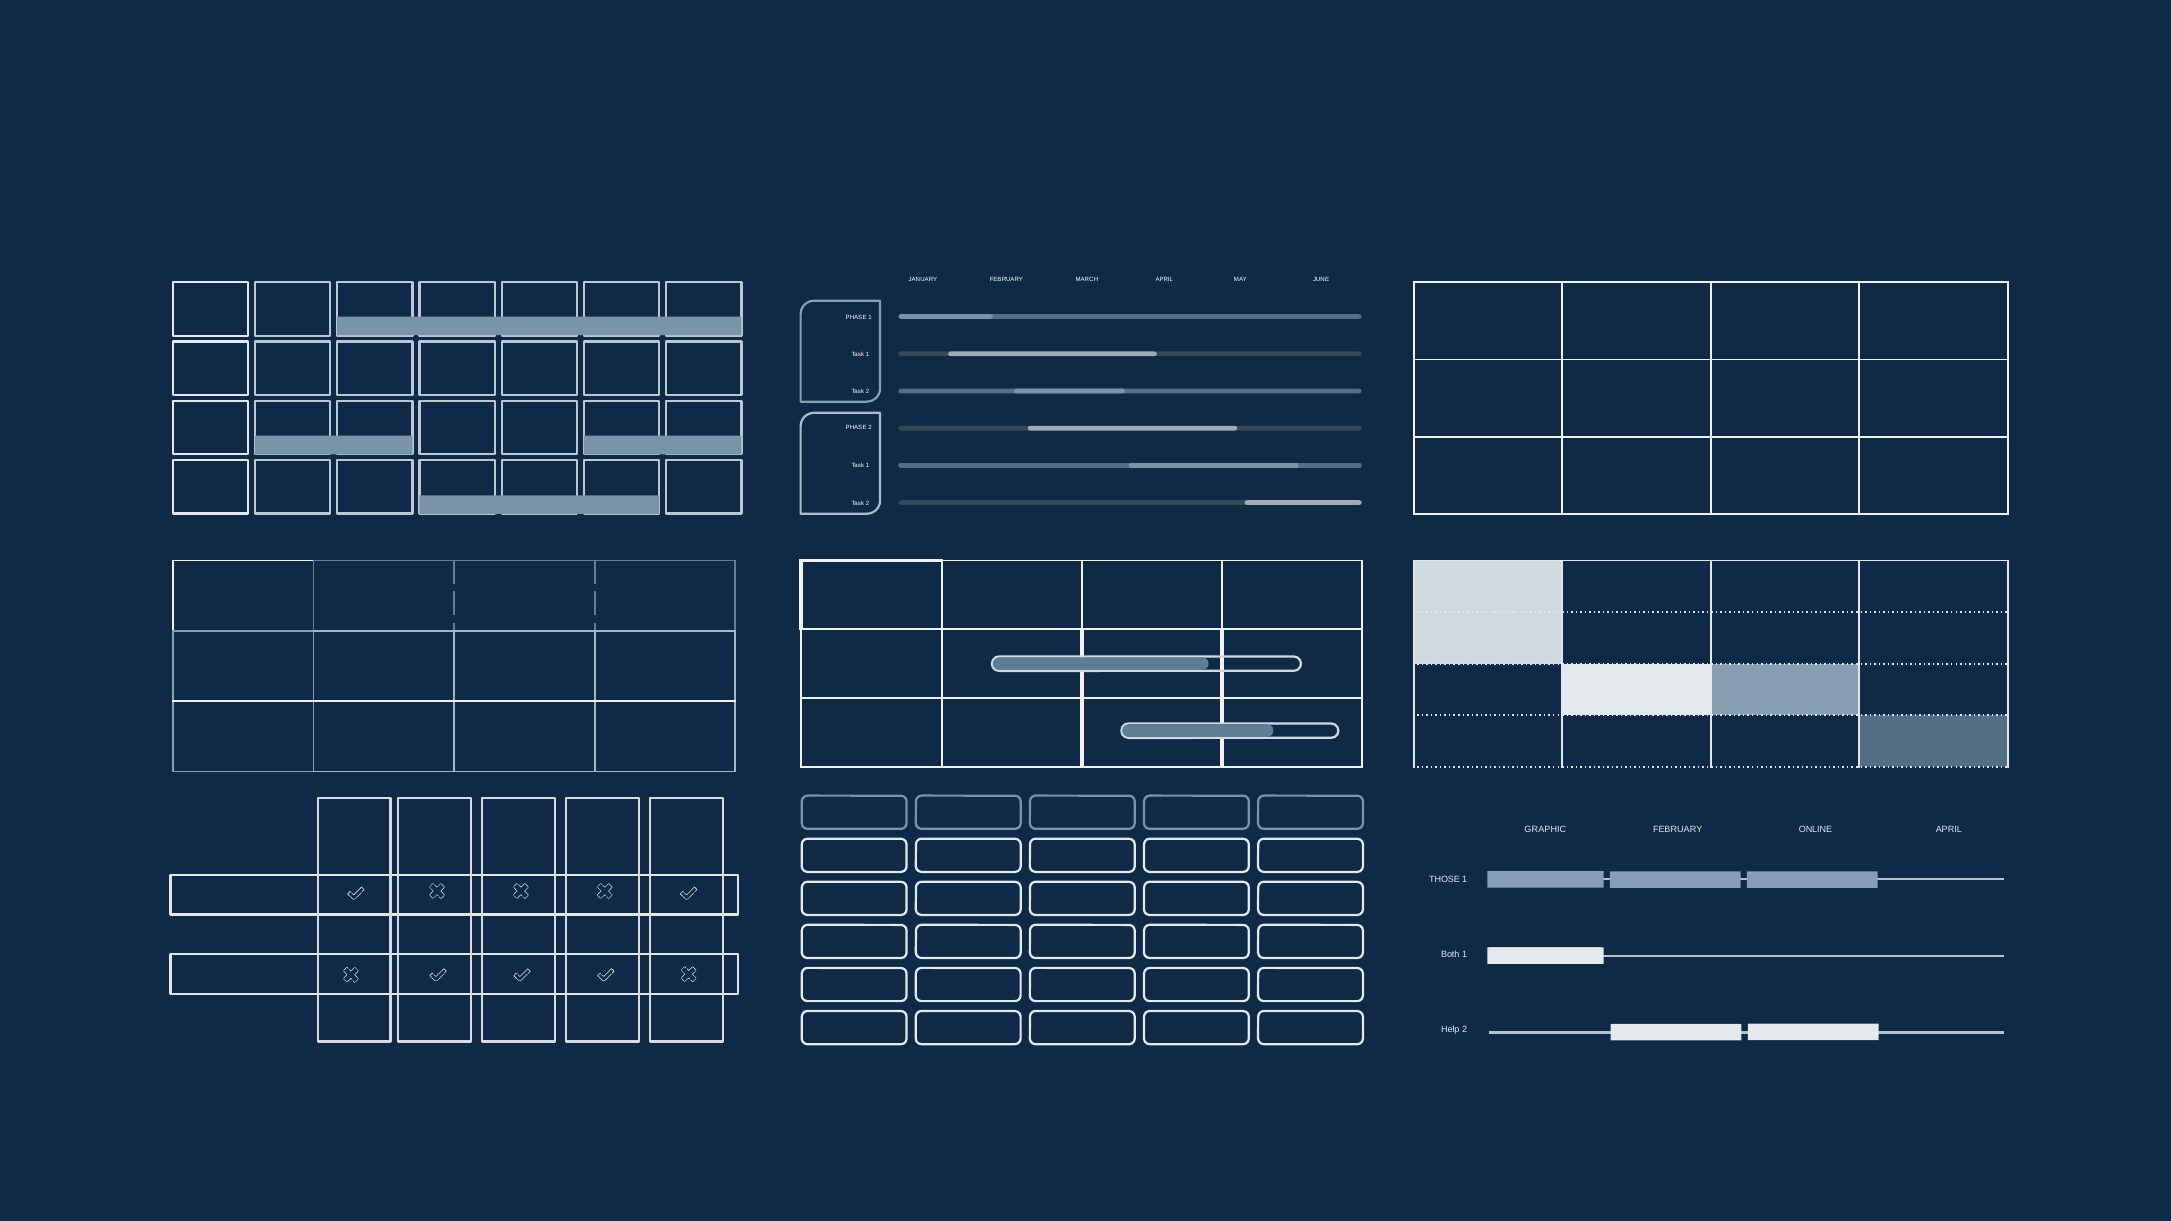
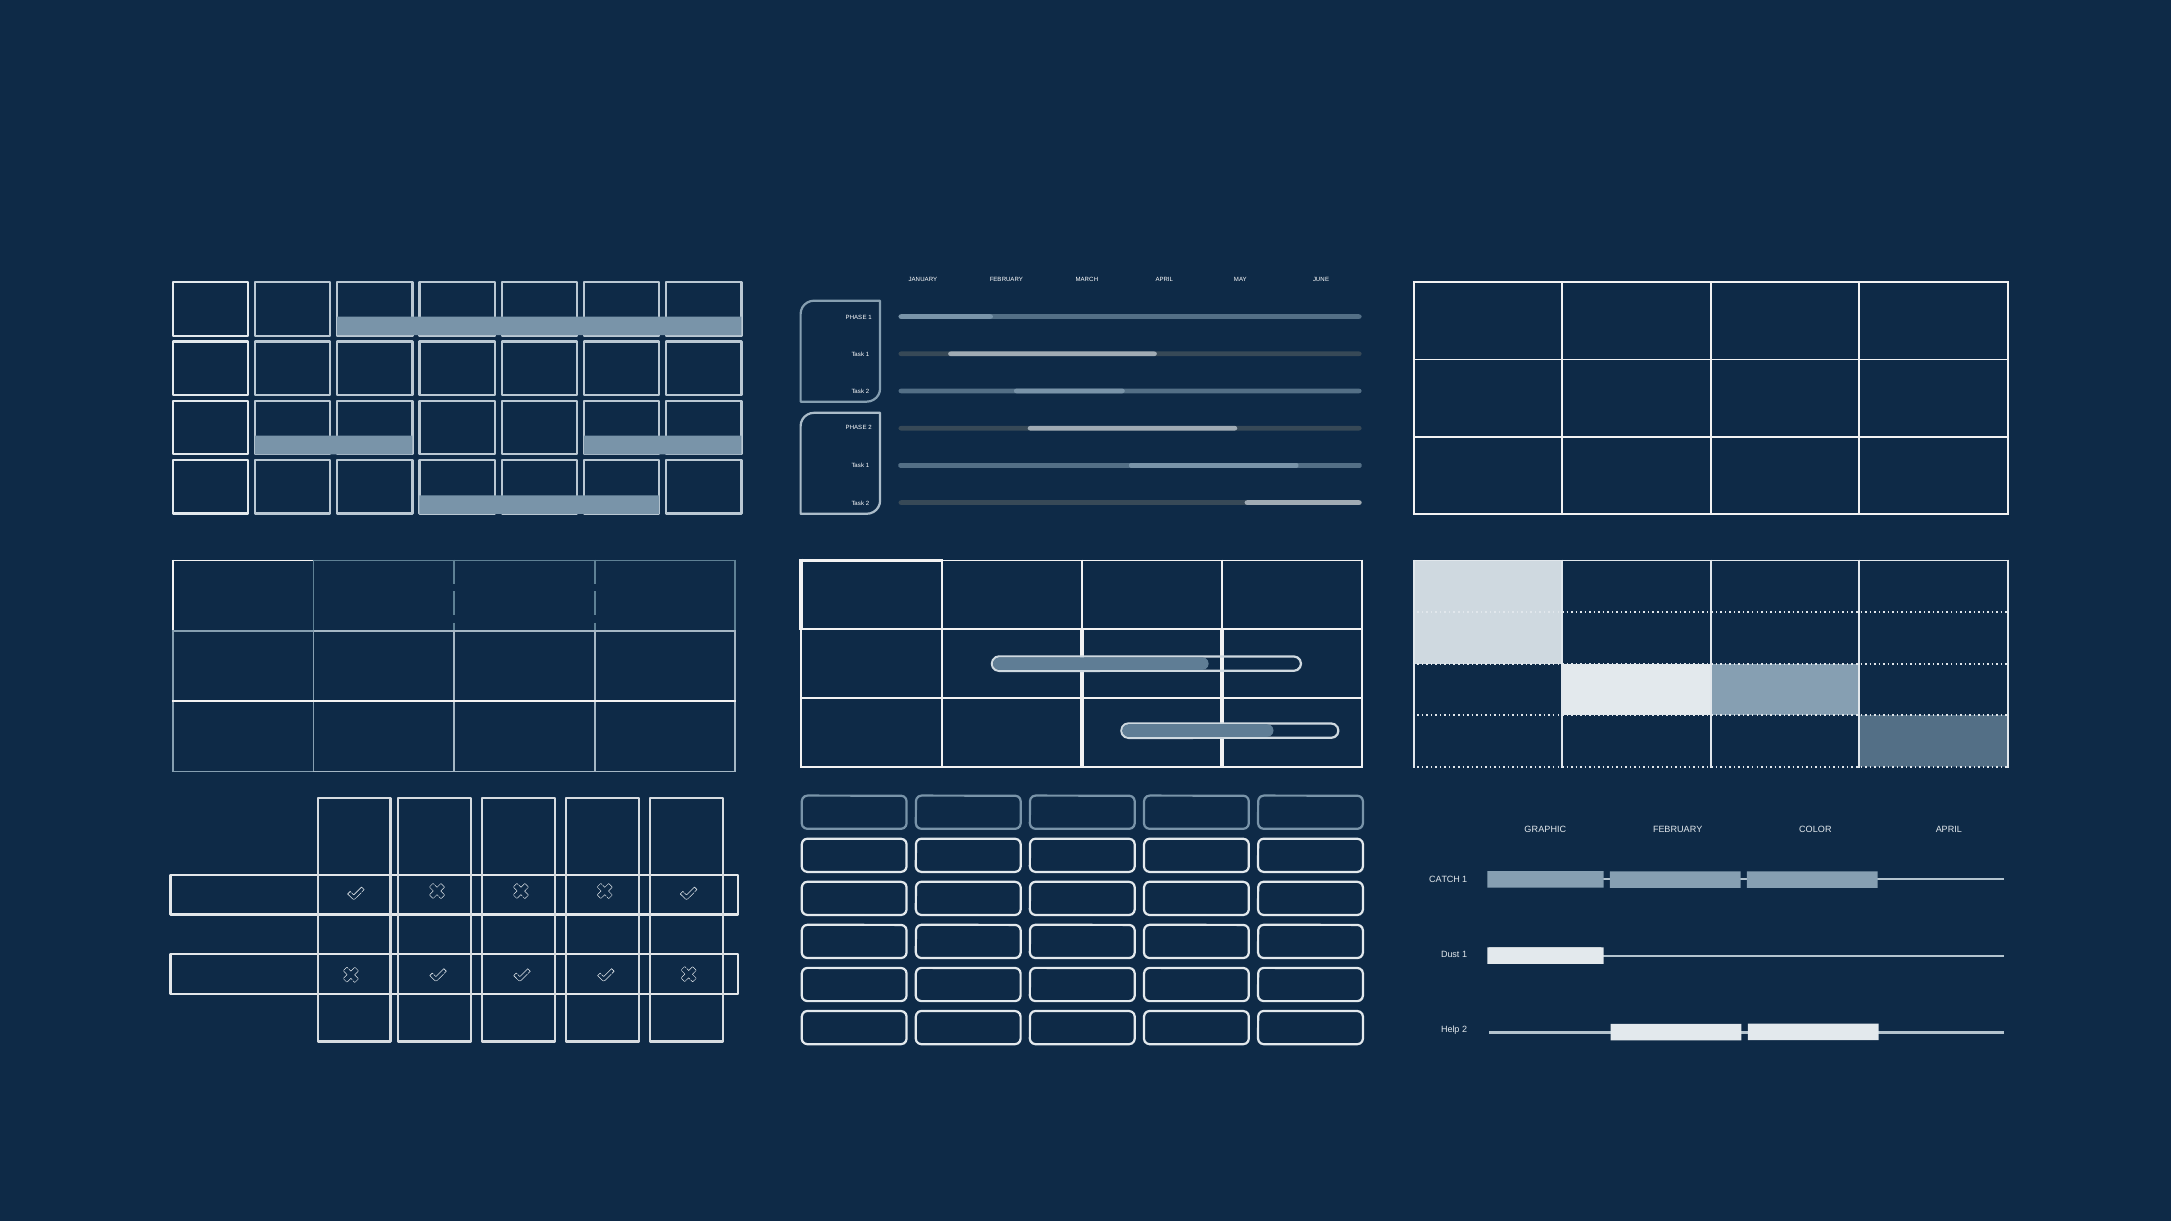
ONLINE: ONLINE -> COLOR (1815, 830)
THOSE: THOSE -> CATCH (1445, 880)
Both: Both -> Dust (1450, 955)
